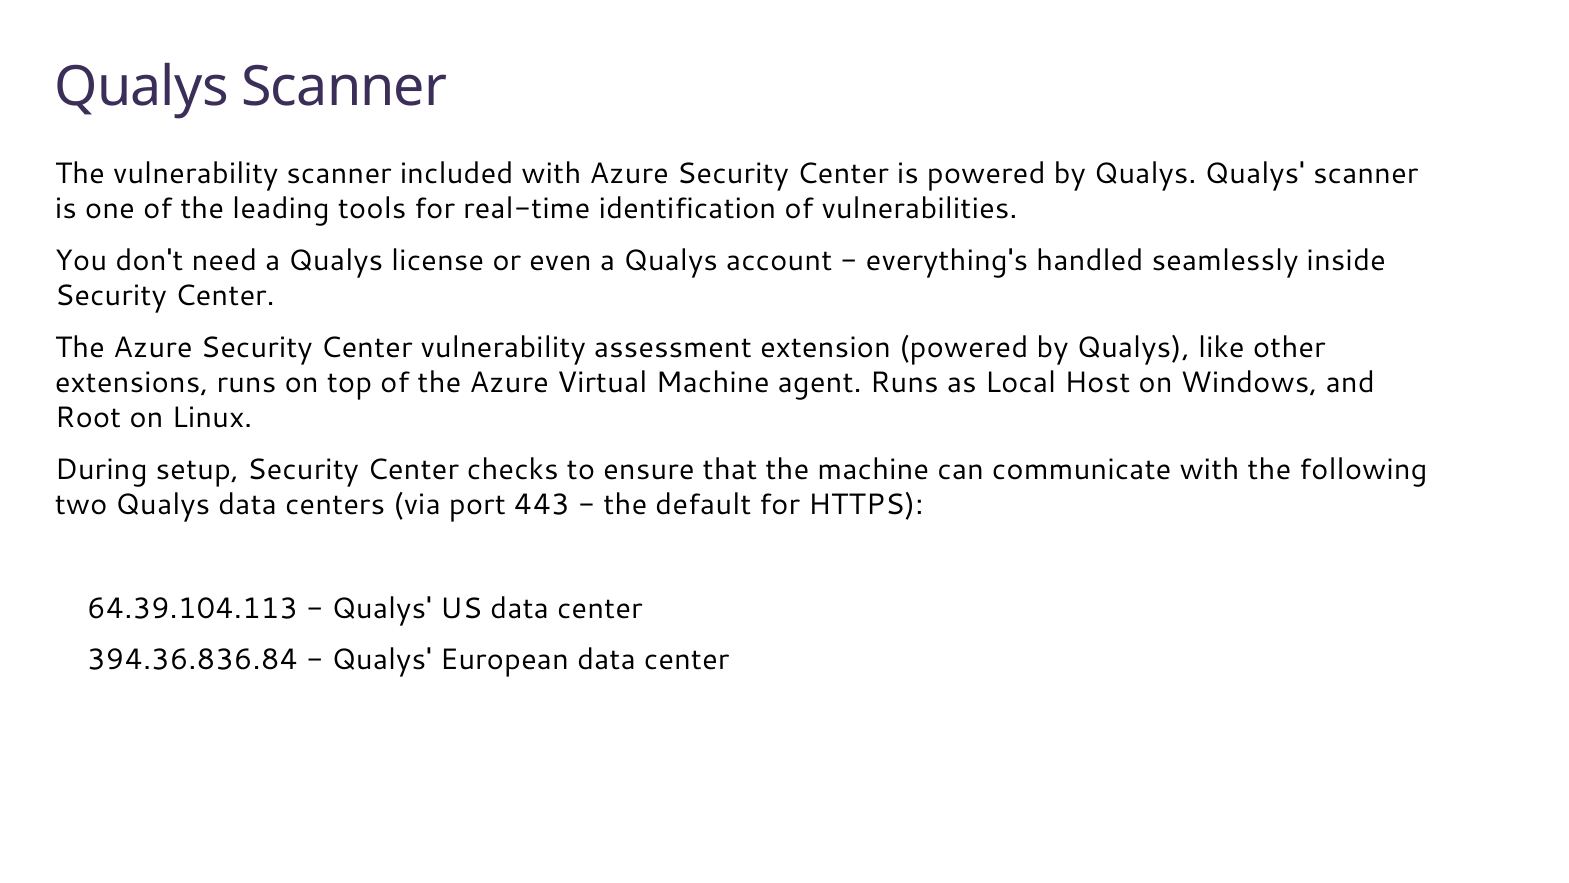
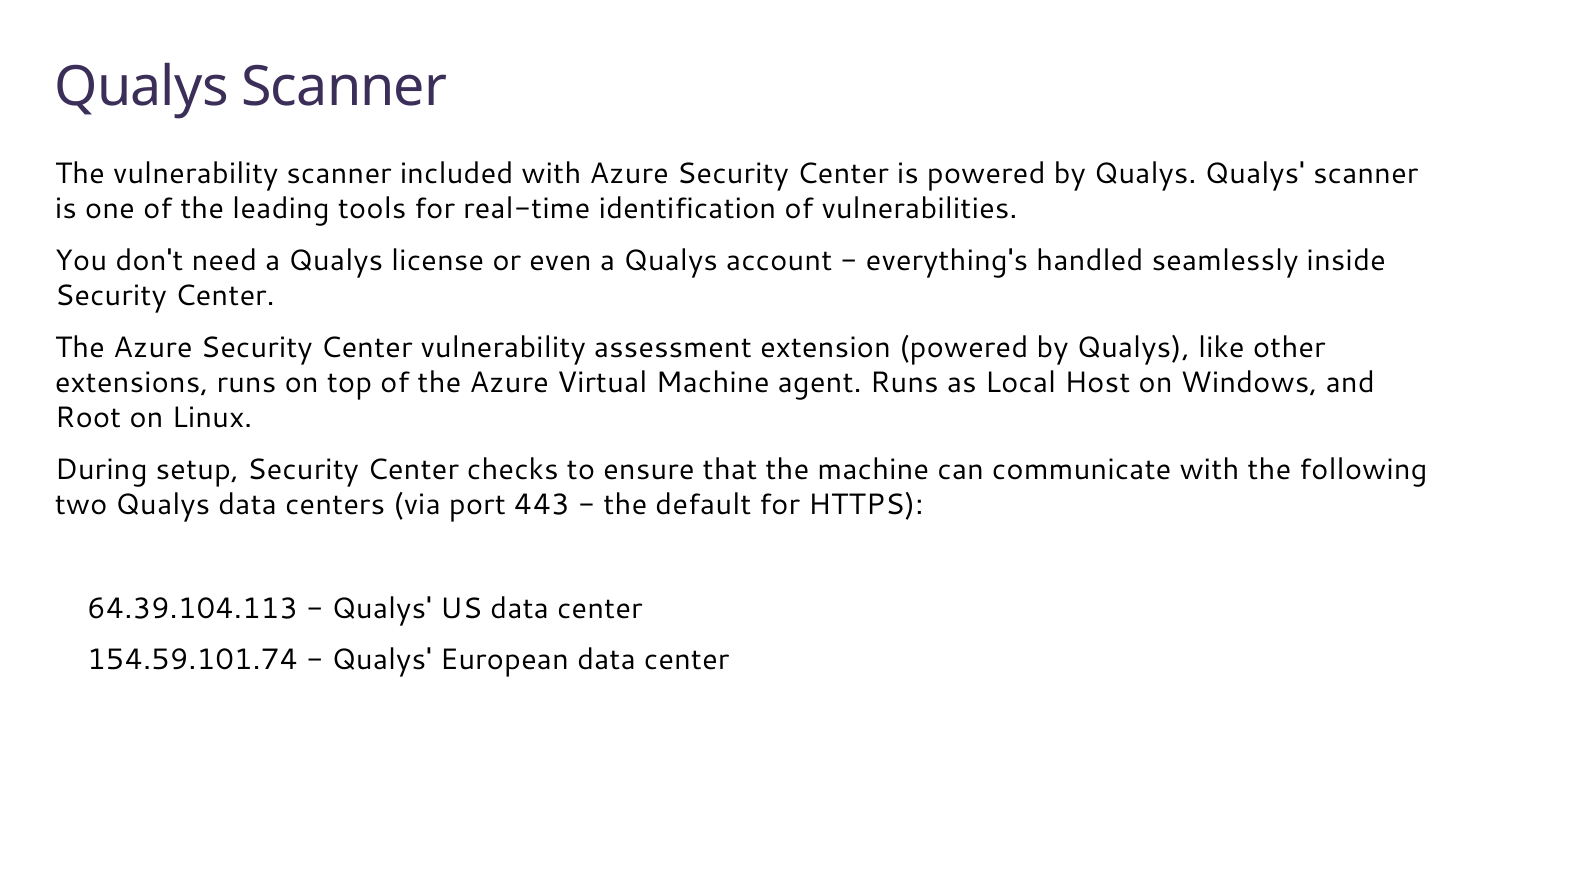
394.36.836.84: 394.36.836.84 -> 154.59.101.74 (193, 660)
